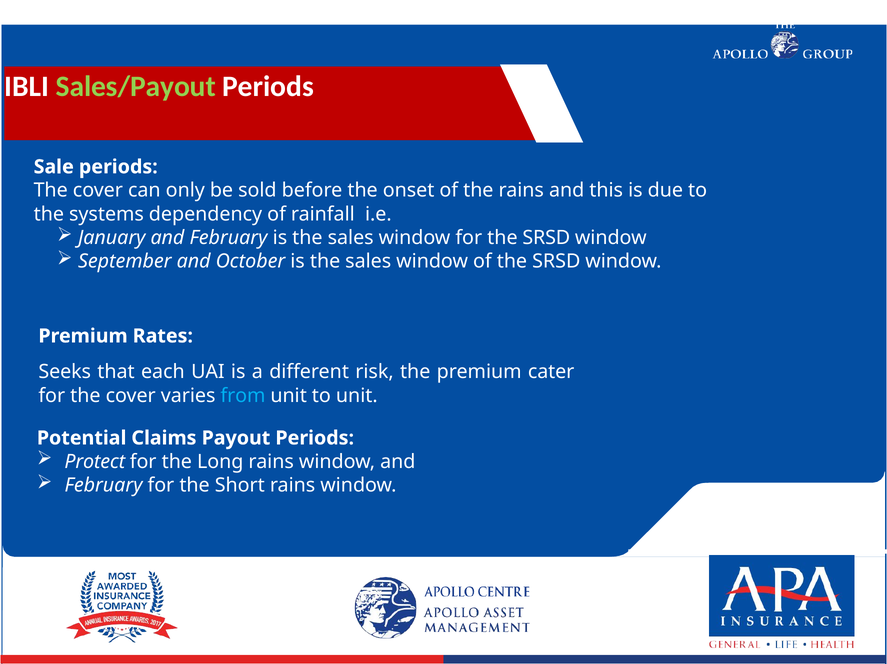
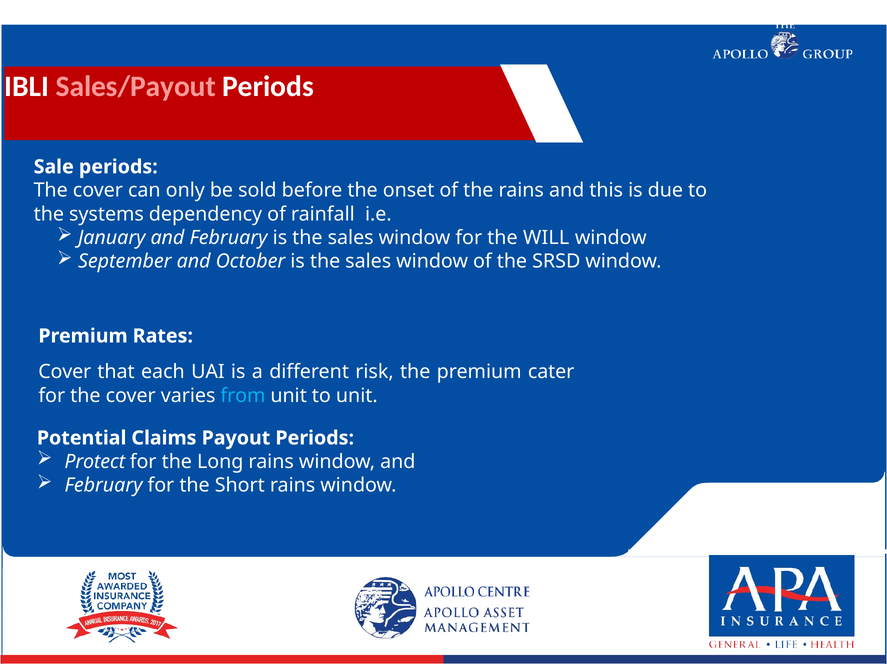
Sales/Payout colour: light green -> pink (136, 86)
for the SRSD: SRSD -> WILL (546, 238)
Seeks: Seeks -> Cover (65, 372)
